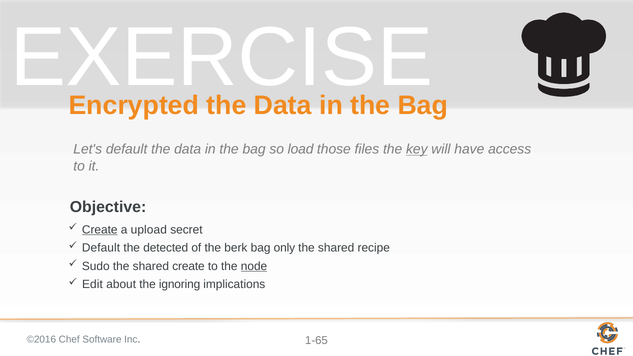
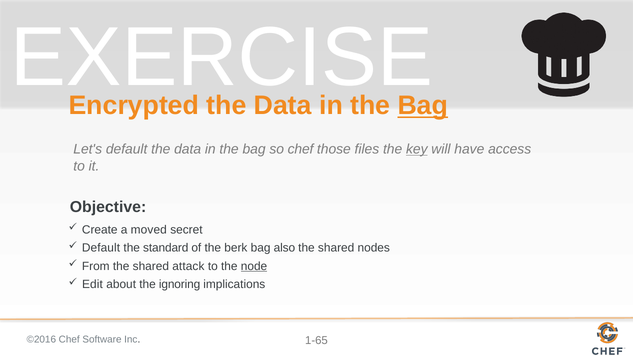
Bag underline: none -> present (423, 106)
so load: load -> chef (301, 149)
Create underline: present -> none (100, 230)
upload: upload -> moved (149, 230)
detected: detected -> standard (166, 248)
only: only -> also (284, 248)
recipe: recipe -> nodes (374, 248)
Sudo: Sudo -> From (96, 266)
shared create: create -> attack (188, 266)
